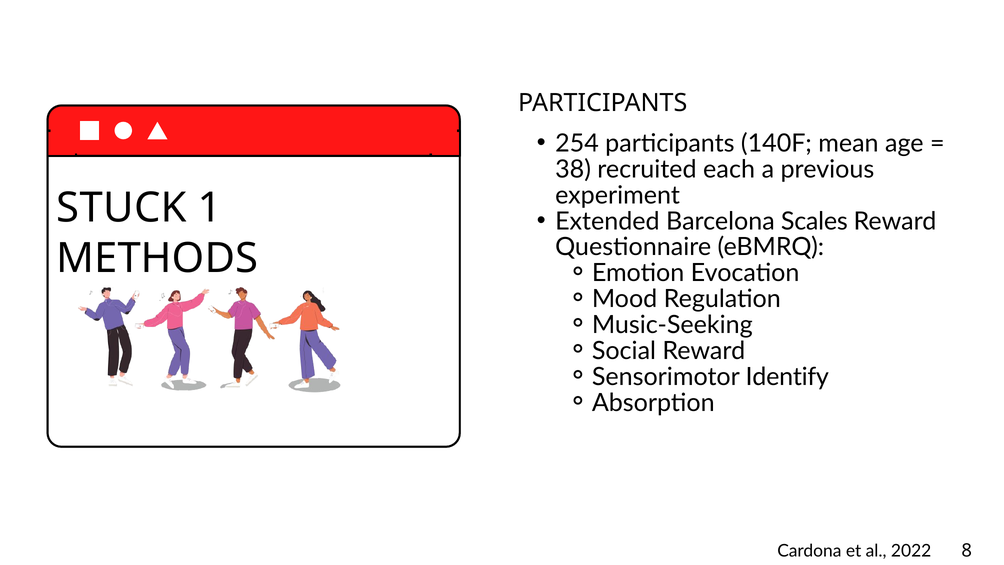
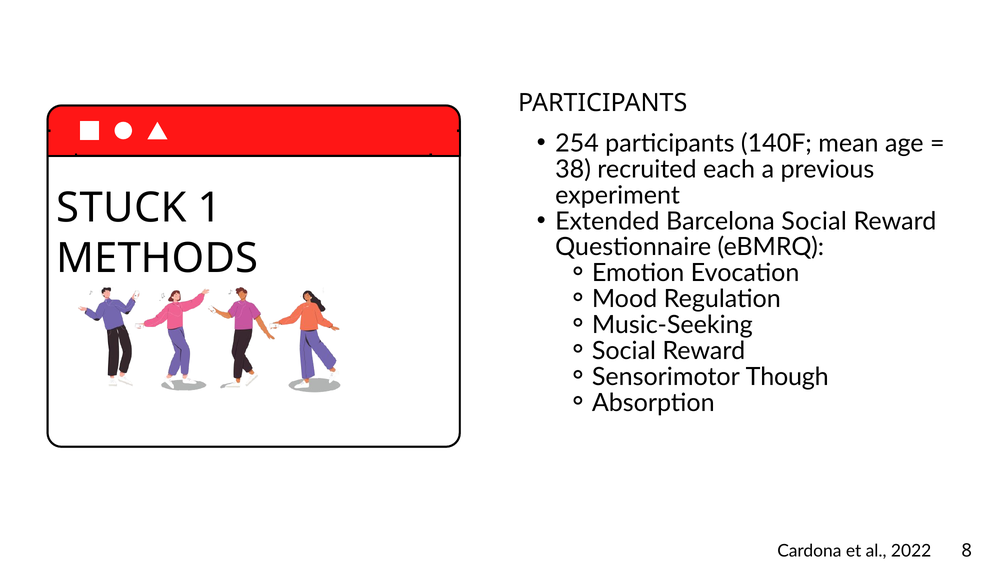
Barcelona Scales: Scales -> Social (814, 221)
Identify: Identify -> Though (787, 377)
